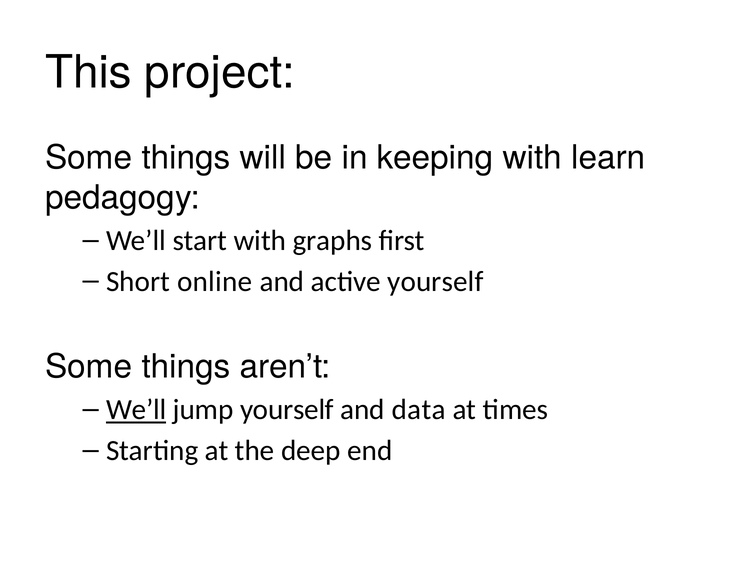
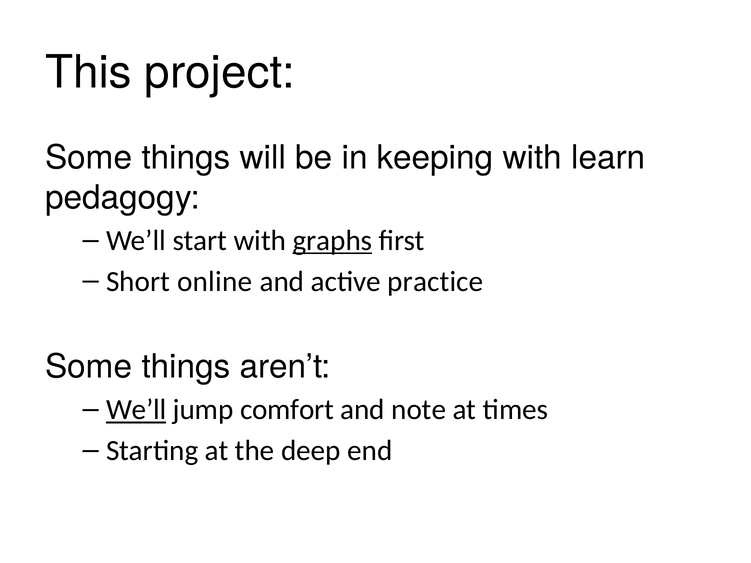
graphs underline: none -> present (332, 241)
active yourself: yourself -> practice (435, 282)
jump yourself: yourself -> comfort (287, 410)
data: data -> note (419, 410)
